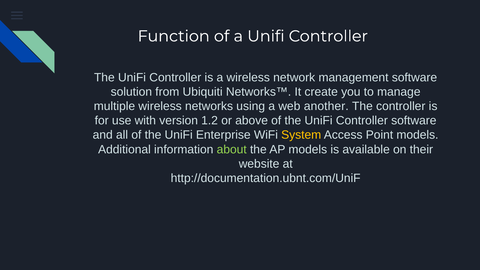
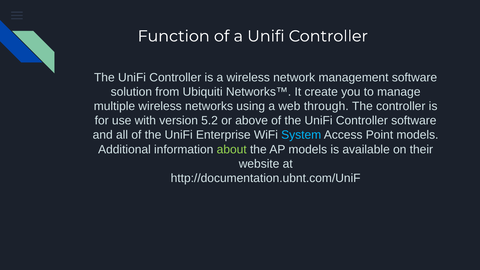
another: another -> through (326, 106)
1.2: 1.2 -> 5.2 (210, 121)
System colour: yellow -> light blue (301, 135)
